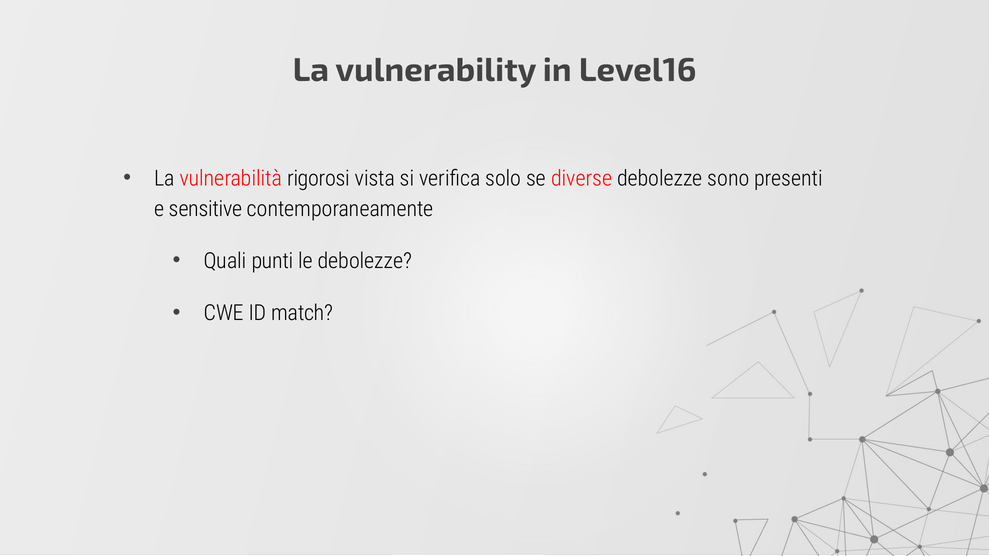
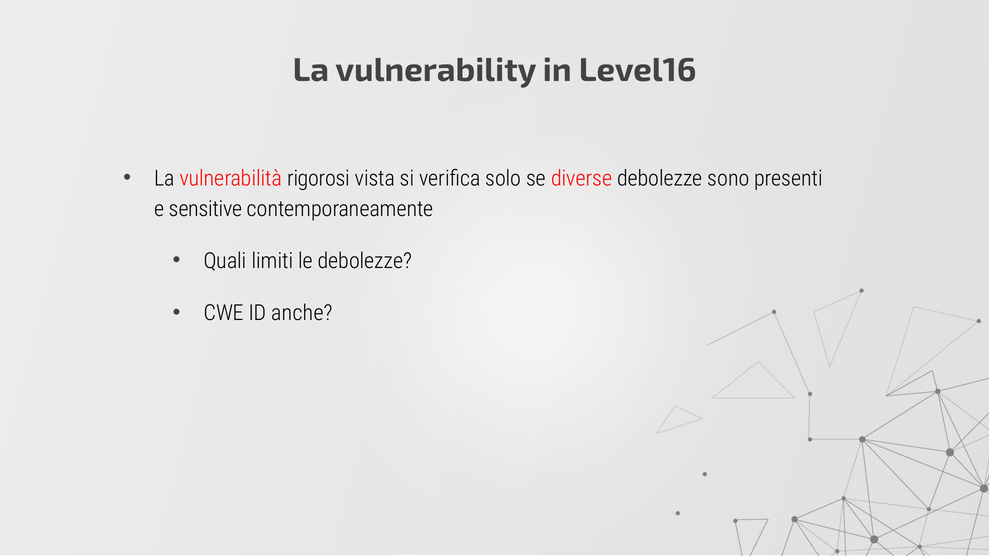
punti: punti -> limiti (272, 261)
match: match -> anche (302, 313)
